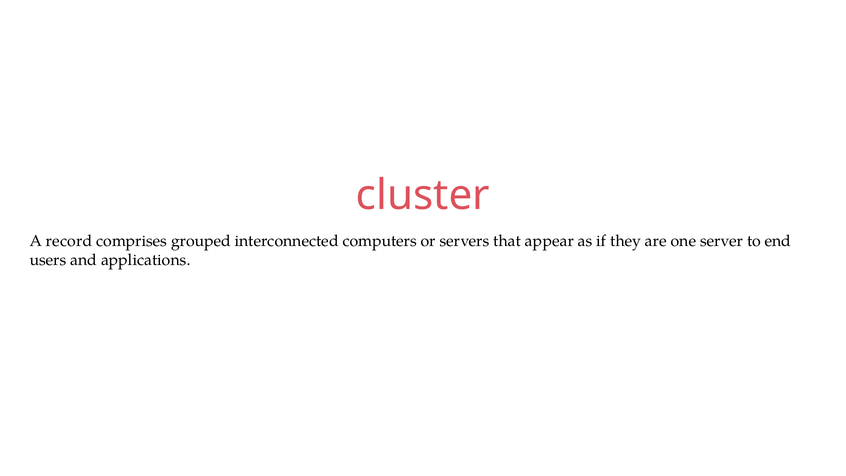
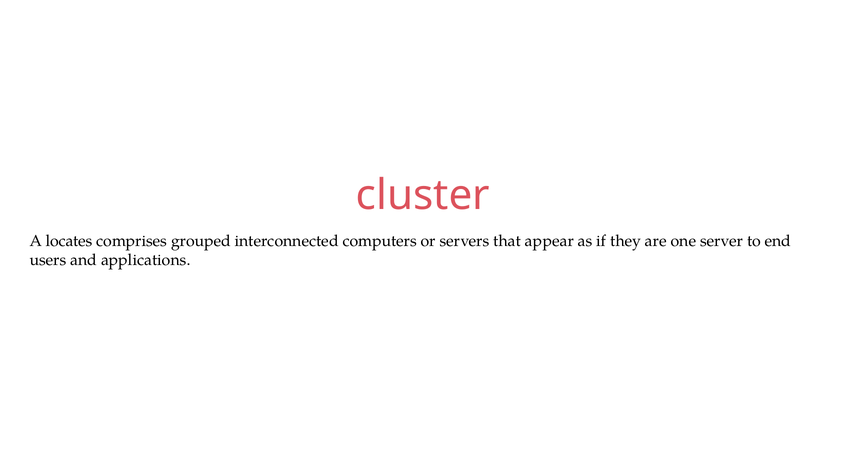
record: record -> locates (69, 241)
